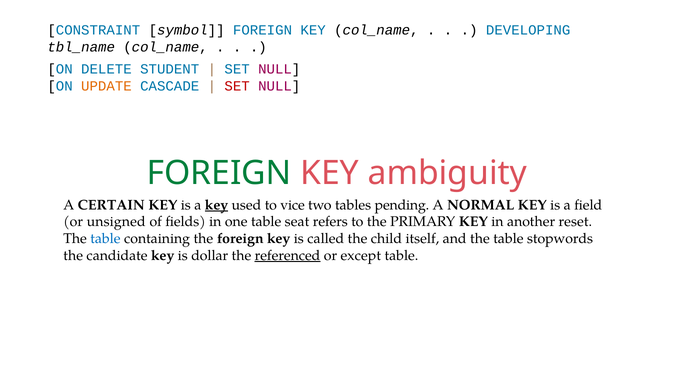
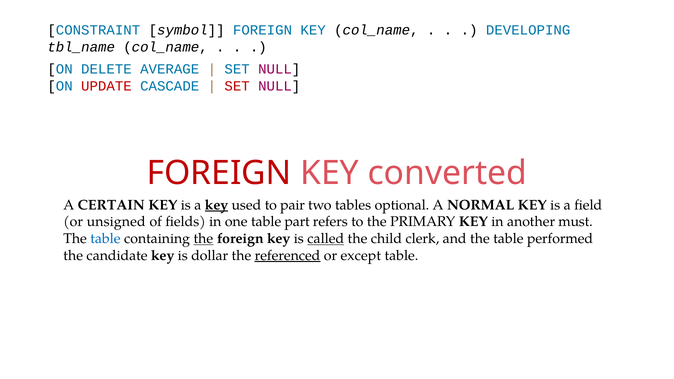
STUDENT: STUDENT -> AVERAGE (170, 69)
UPDATE colour: orange -> red (106, 86)
FOREIGN colour: green -> red (219, 173)
ambiguity: ambiguity -> converted (447, 173)
vice: vice -> pair (293, 205)
pending: pending -> optional (402, 205)
seat: seat -> part (297, 222)
reset: reset -> must (575, 222)
the underline: none -> present (203, 239)
called underline: none -> present (326, 239)
itself: itself -> clerk (422, 239)
stopwords: stopwords -> performed (560, 239)
